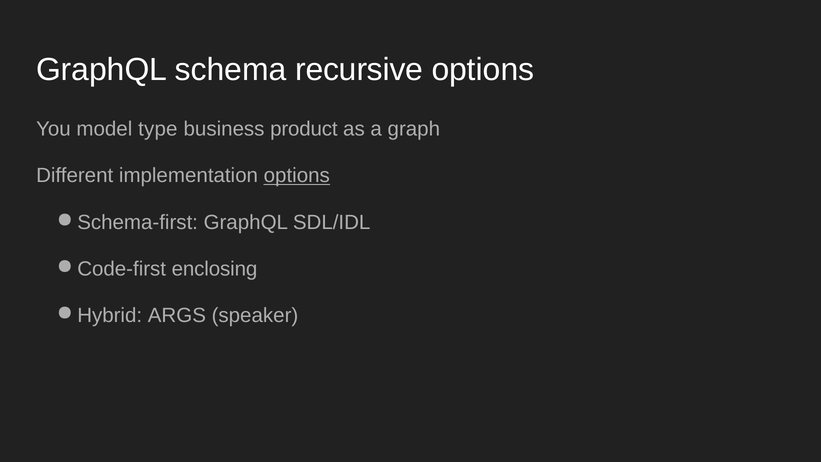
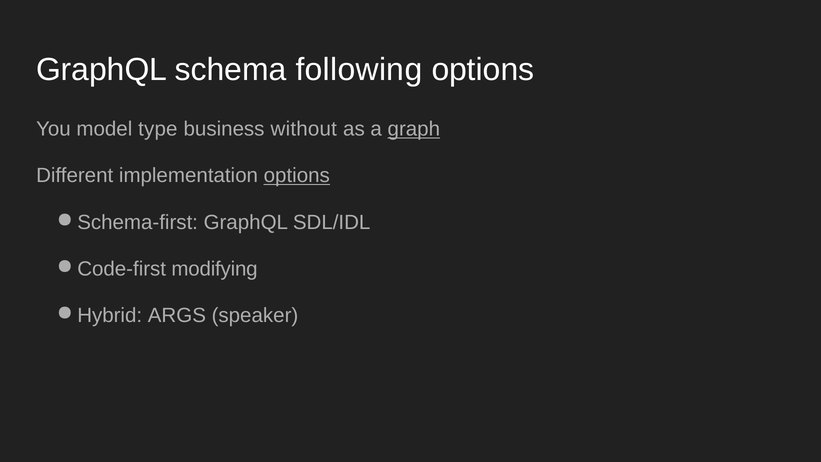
recursive: recursive -> following (359, 70)
product: product -> without (304, 129)
graph underline: none -> present (414, 129)
enclosing: enclosing -> modifying (215, 269)
